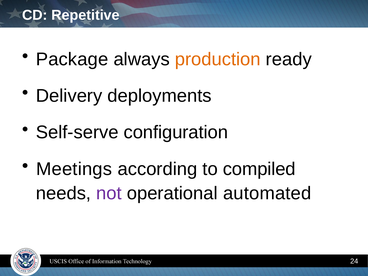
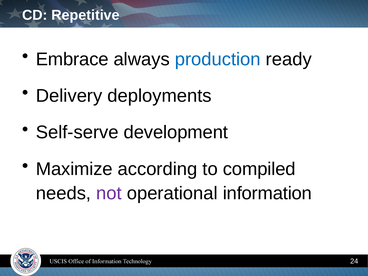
Package: Package -> Embrace (72, 59)
production colour: orange -> blue (218, 59)
configuration: configuration -> development (176, 132)
Meetings: Meetings -> Maximize (74, 169)
automated: automated -> information (267, 193)
